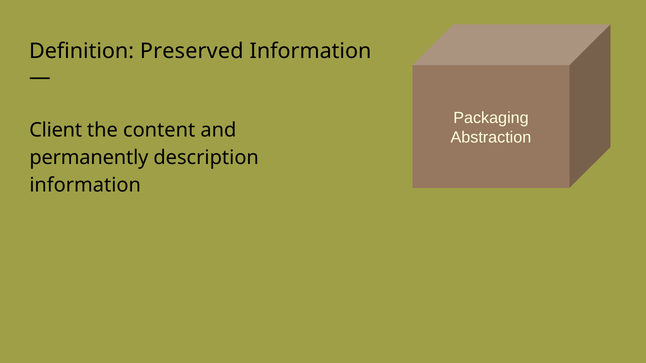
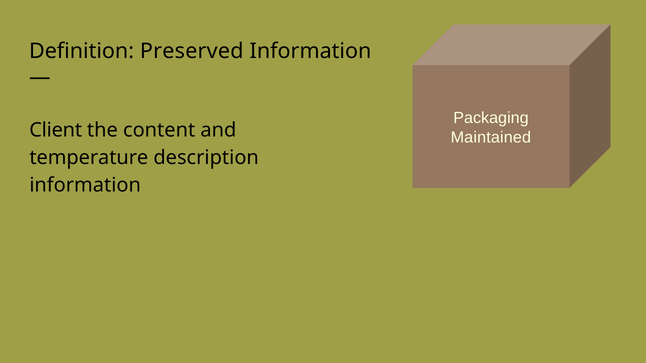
Abstraction: Abstraction -> Maintained (491, 137)
permanently: permanently -> temperature (89, 158)
